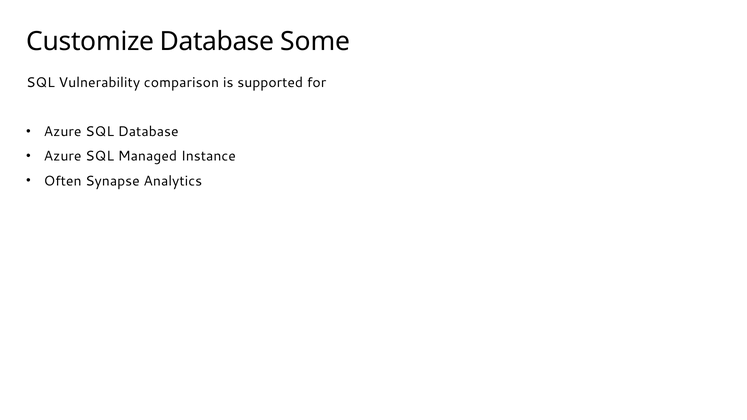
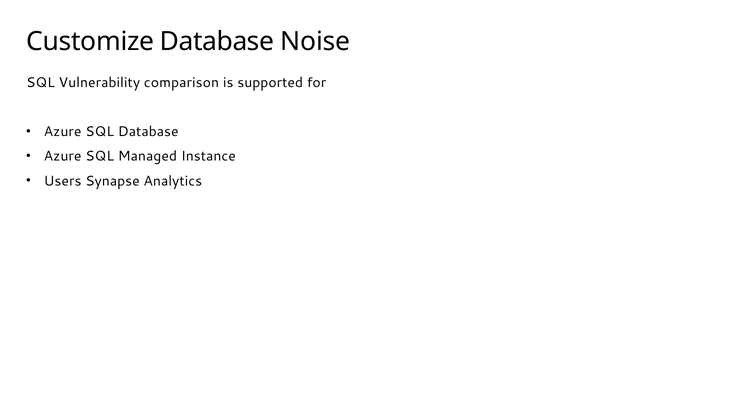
Some: Some -> Noise (315, 41)
Often: Often -> Users (63, 181)
